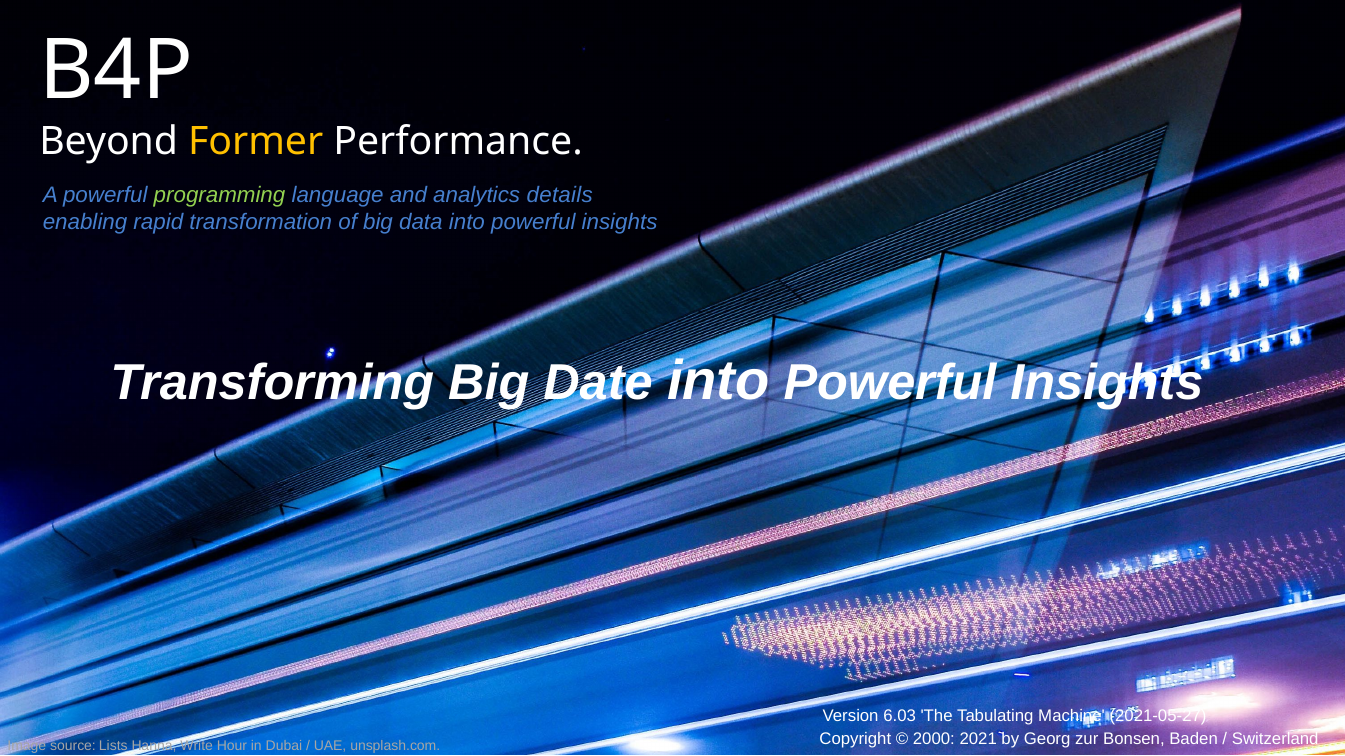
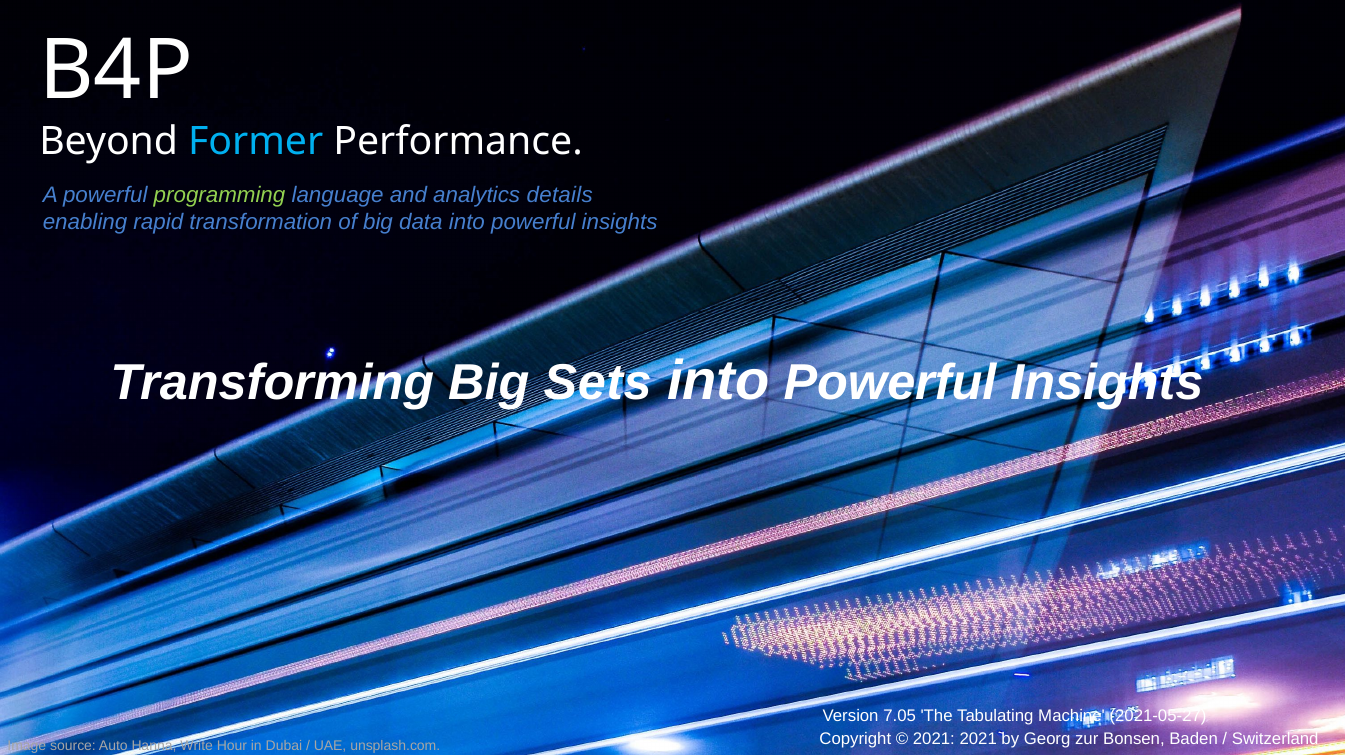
Former colour: yellow -> light blue (256, 141)
Date: Date -> Sets (598, 383)
6.03: 6.03 -> 7.05 (900, 716)
2000: 2000 -> 2021 (934, 739)
Lists: Lists -> Auto (113, 746)
